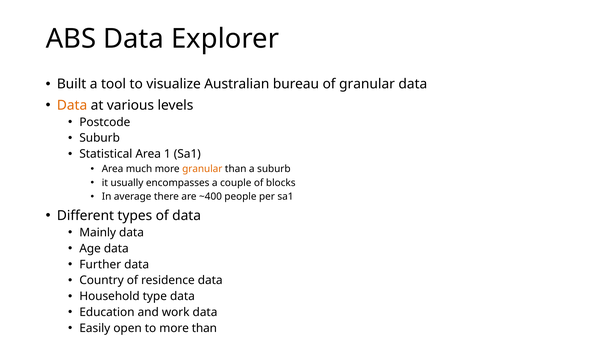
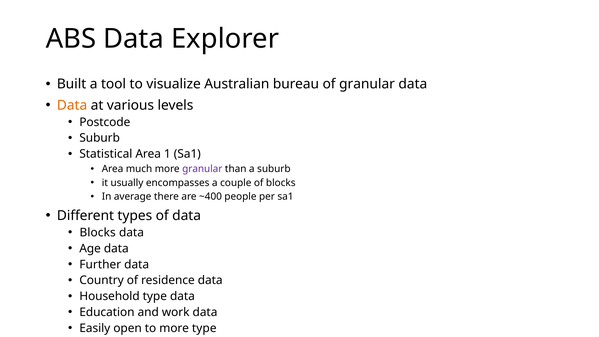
granular colour: orange -> purple (202, 169)
Mainly: Mainly -> Blocks (98, 233)
more than: than -> type (204, 328)
